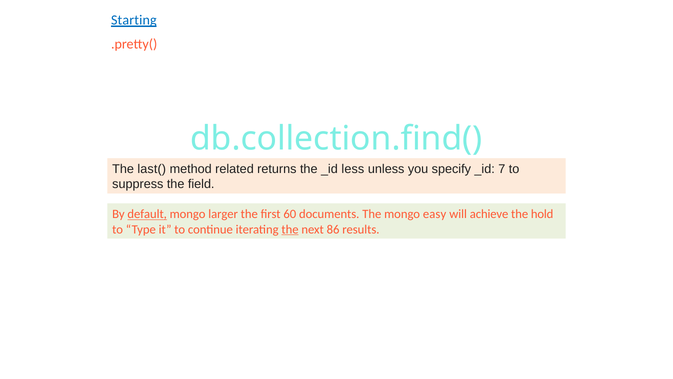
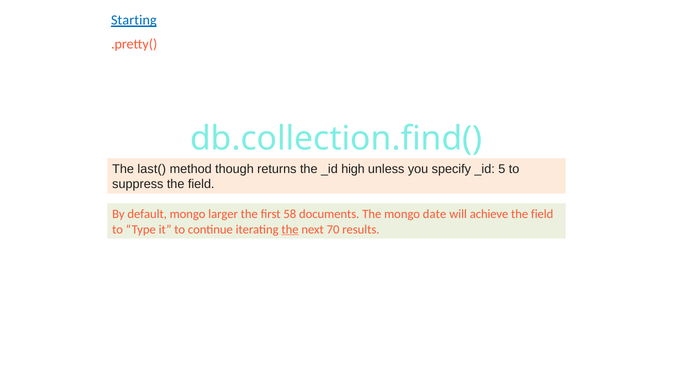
related: related -> though (234, 169)
less: less -> high (353, 169)
7: 7 -> 5 (502, 169)
default underline: present -> none (147, 214)
60: 60 -> 58 (290, 214)
easy: easy -> date (435, 214)
hold: hold -> field (542, 214)
86: 86 -> 70 (333, 229)
